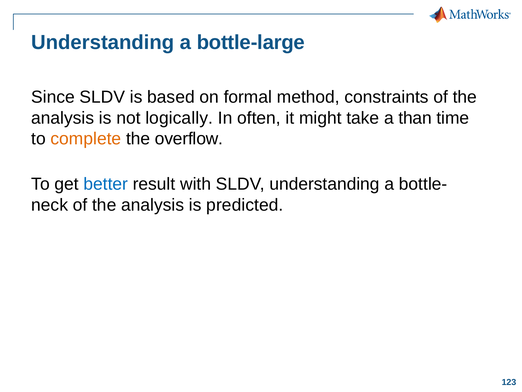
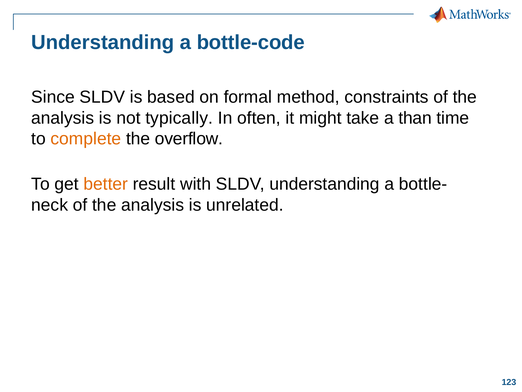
bottle-large: bottle-large -> bottle-code (251, 42)
logically: logically -> typically (179, 118)
better colour: blue -> orange (106, 184)
predicted: predicted -> unrelated (245, 205)
